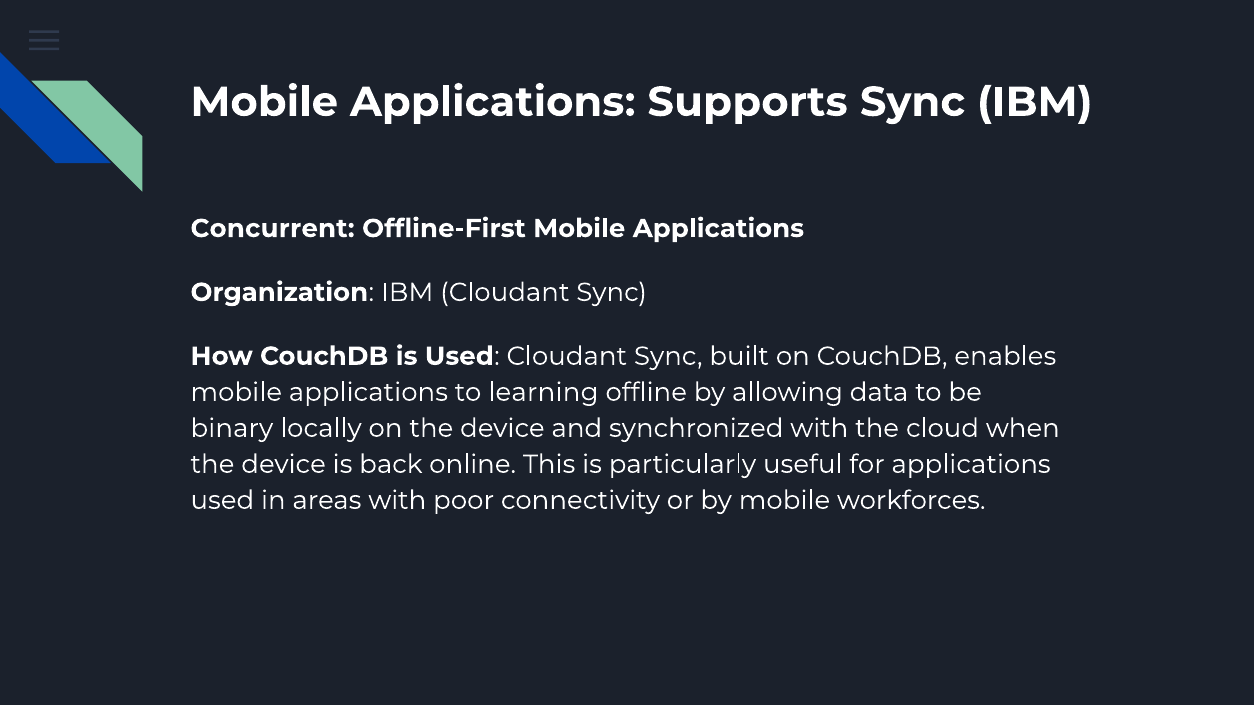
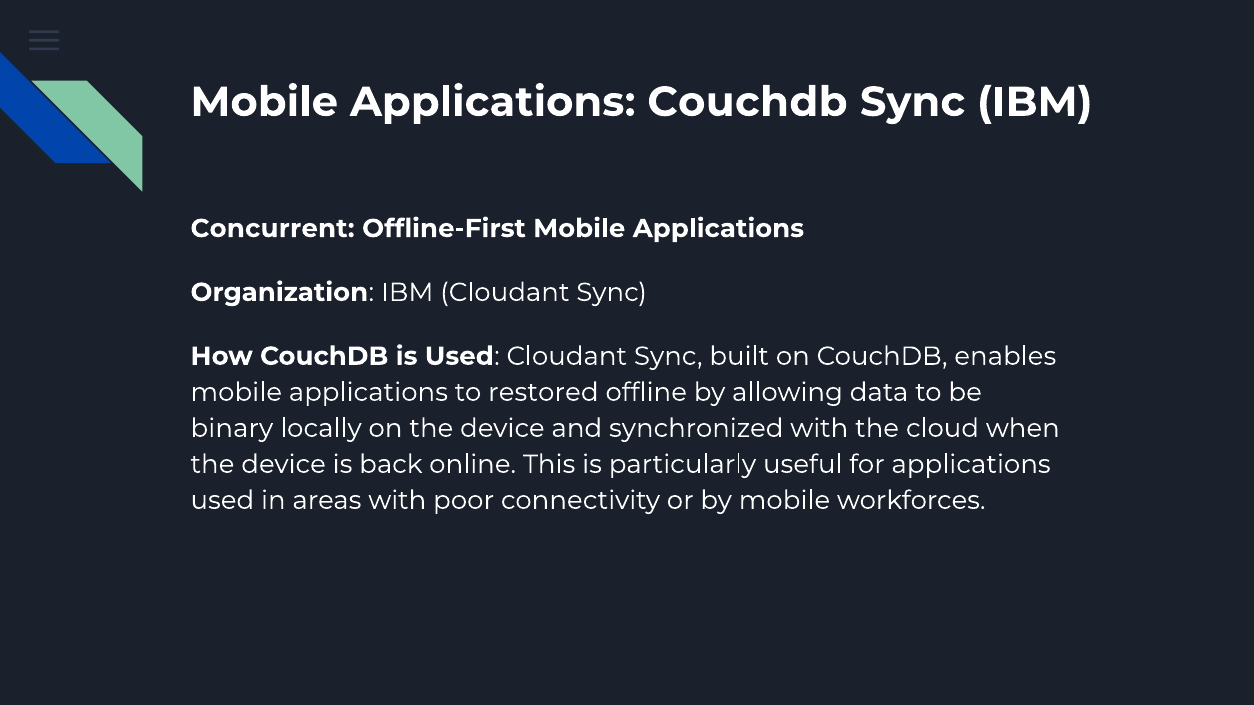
Applications Supports: Supports -> Couchdb (747, 102)
learning: learning -> restored (543, 392)
